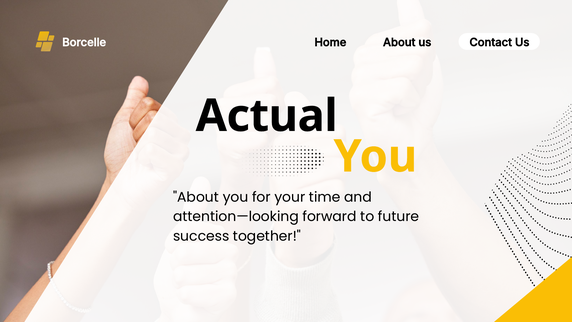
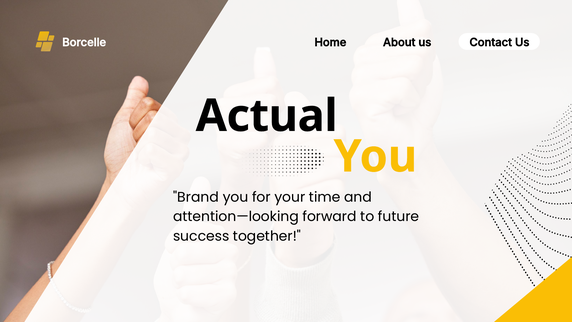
About: About -> Brand (196, 197)
